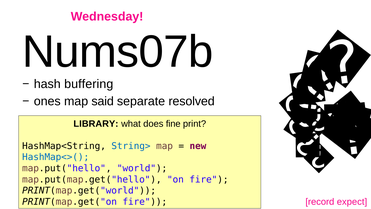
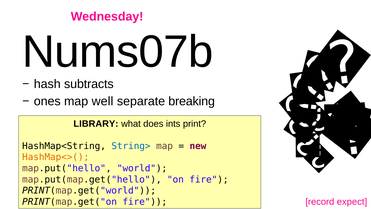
buffering: buffering -> subtracts (89, 84)
said: said -> well (102, 101)
resolved: resolved -> breaking (192, 101)
fine: fine -> ints (173, 124)
HashMap<>( colour: blue -> orange (56, 157)
